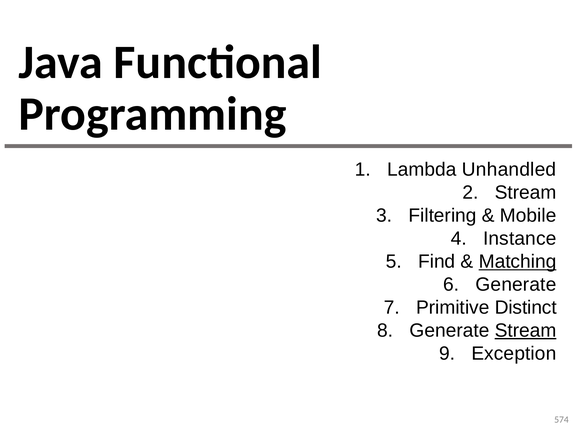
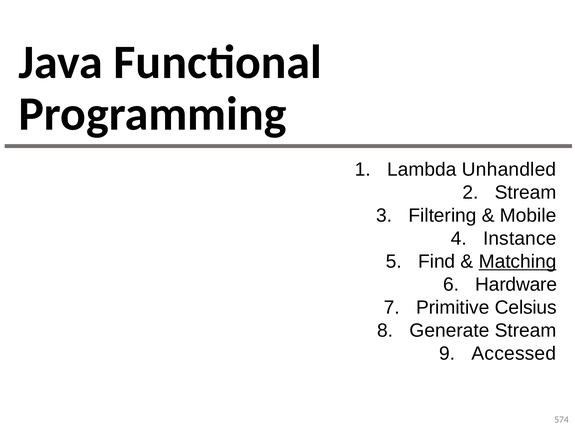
Generate: Generate -> Hardware (516, 285)
Distinct: Distinct -> Celsius (526, 308)
Stream underline: present -> none (526, 331)
Exception: Exception -> Accessed (514, 354)
